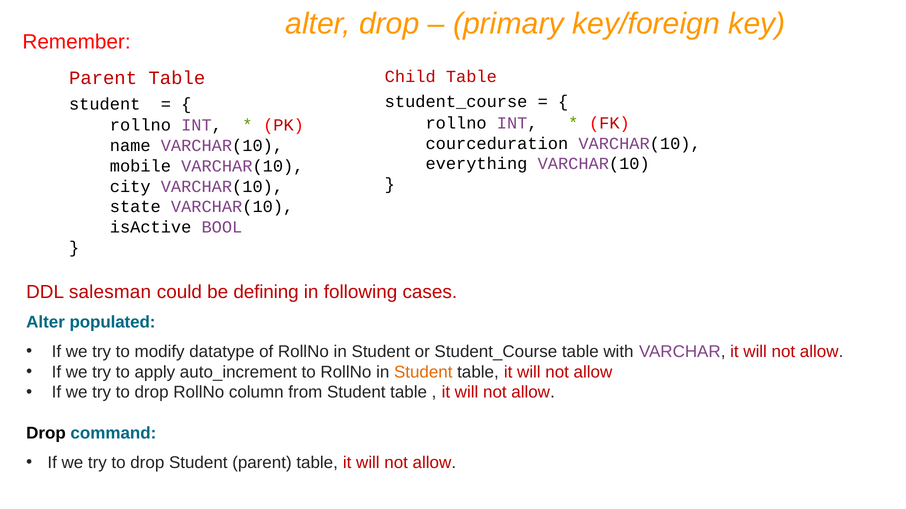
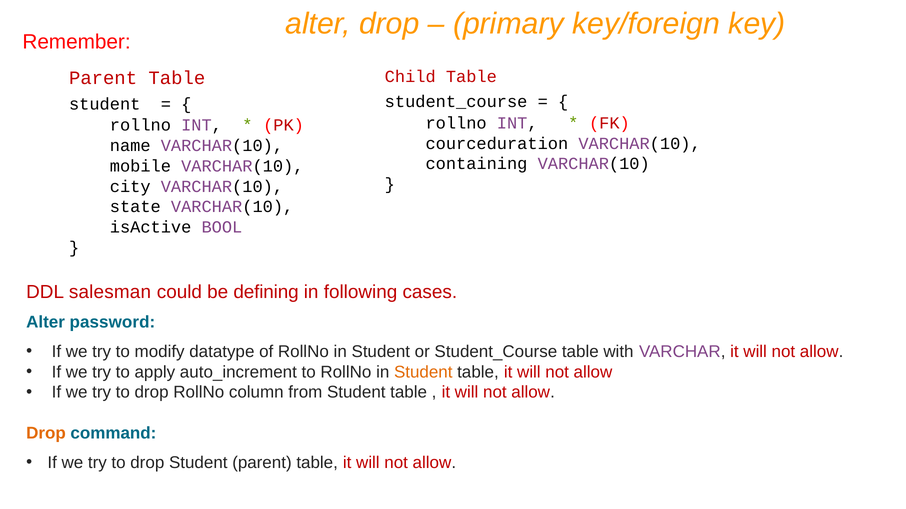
everything: everything -> containing (476, 164)
populated: populated -> password (112, 323)
Drop colour: black -> orange (46, 434)
